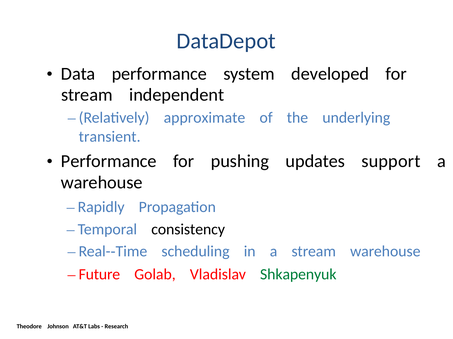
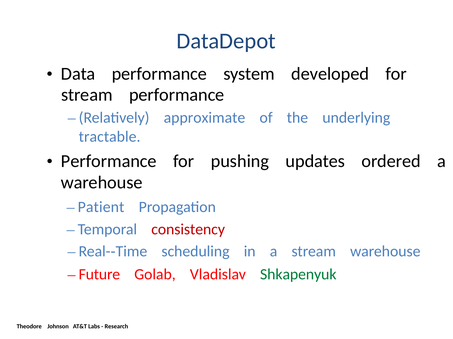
stream independent: independent -> performance (177, 95)
transient: transient -> tractable (110, 137)
support: support -> ordered (391, 162)
Rapidly: Rapidly -> Patient (101, 207)
consistency colour: black -> red (188, 230)
